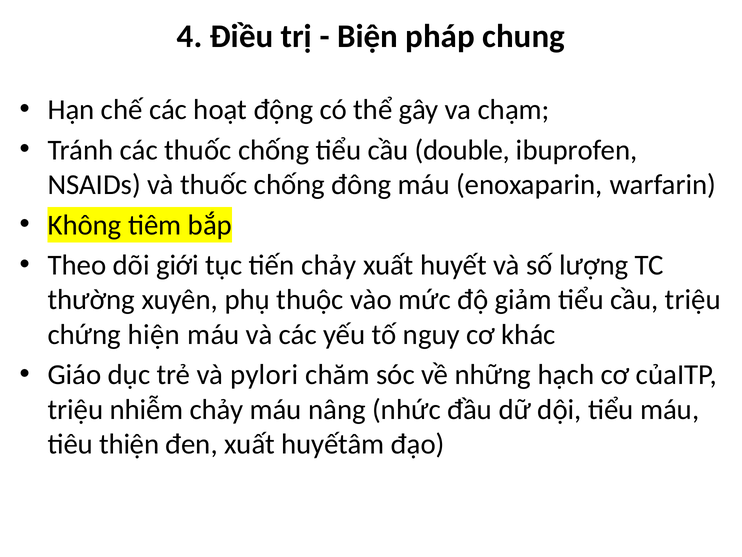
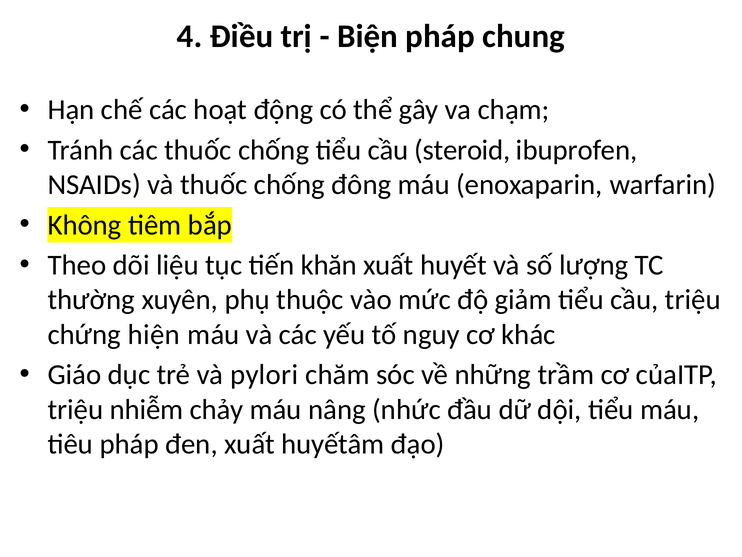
double: double -> steroid (462, 150)
giới: giới -> liệu (177, 265)
tiến chảy: chảy -> khăn (329, 265)
hạch: hạch -> trầm (566, 375)
tiêu thiện: thiện -> pháp (129, 444)
